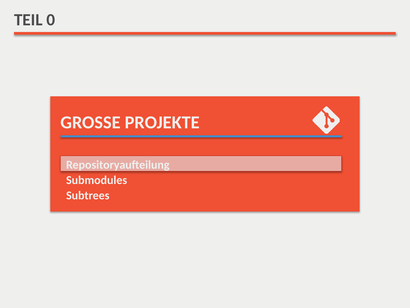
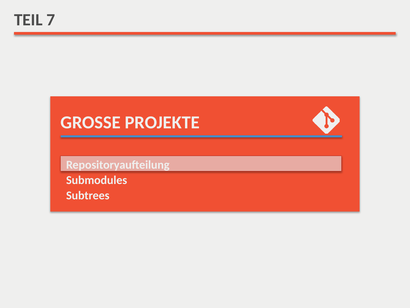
0: 0 -> 7 (51, 20)
